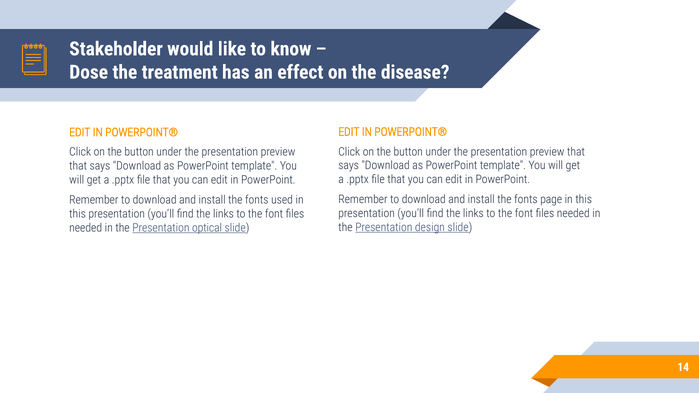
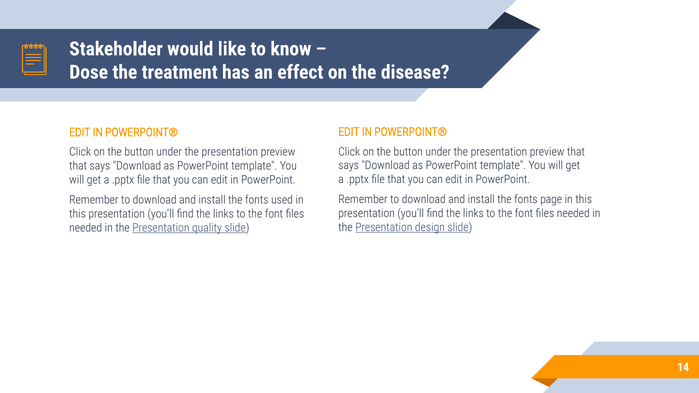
optical: optical -> quality (207, 228)
